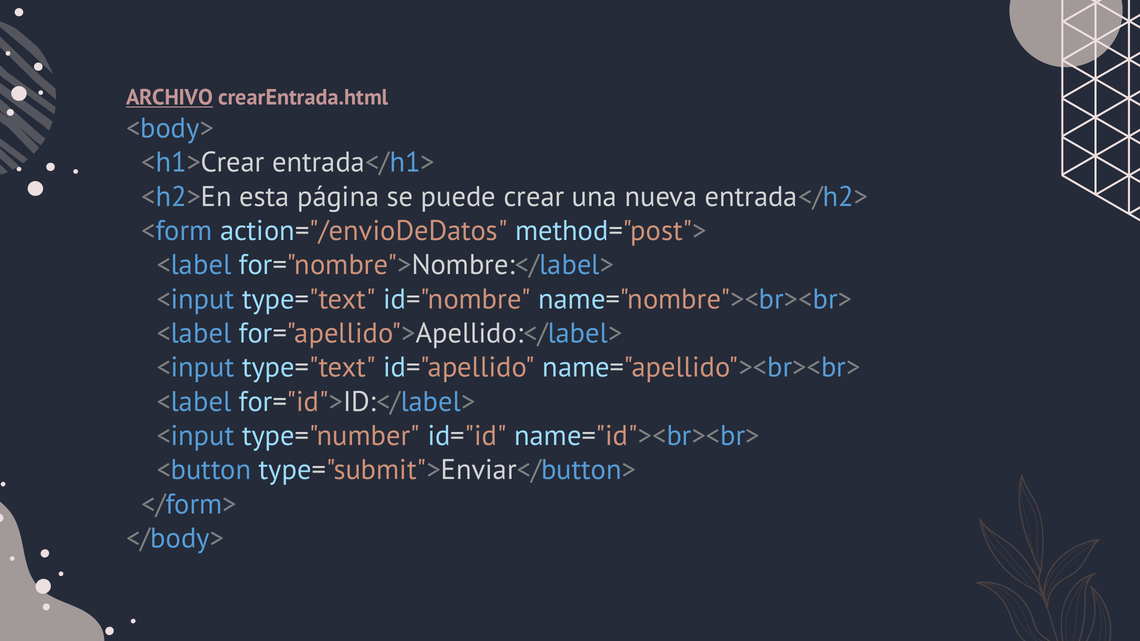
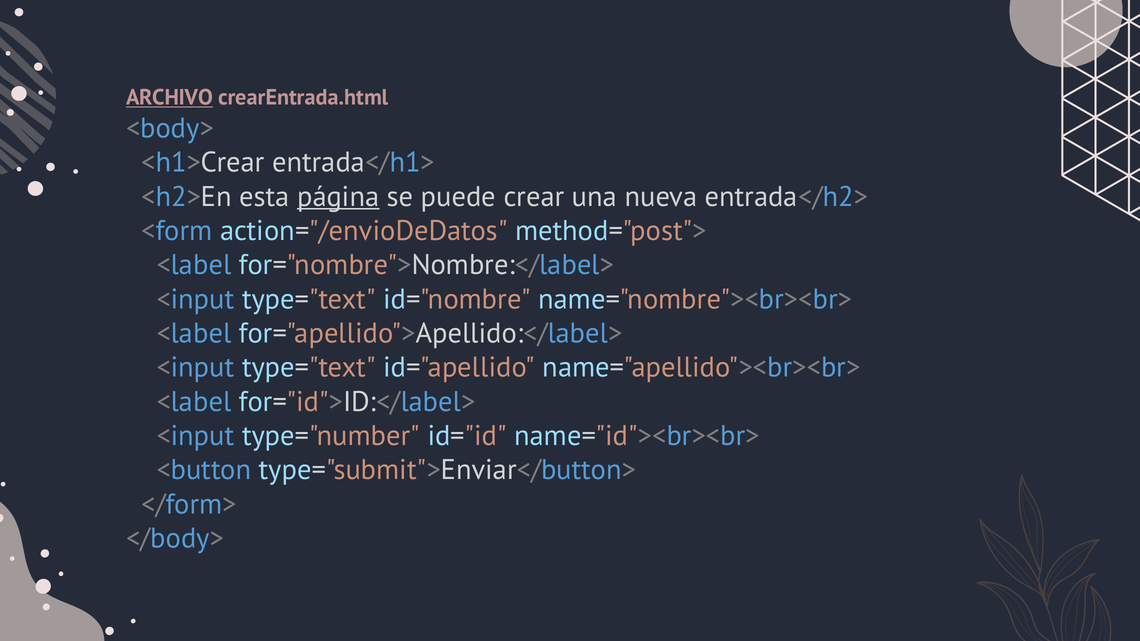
página underline: none -> present (338, 197)
